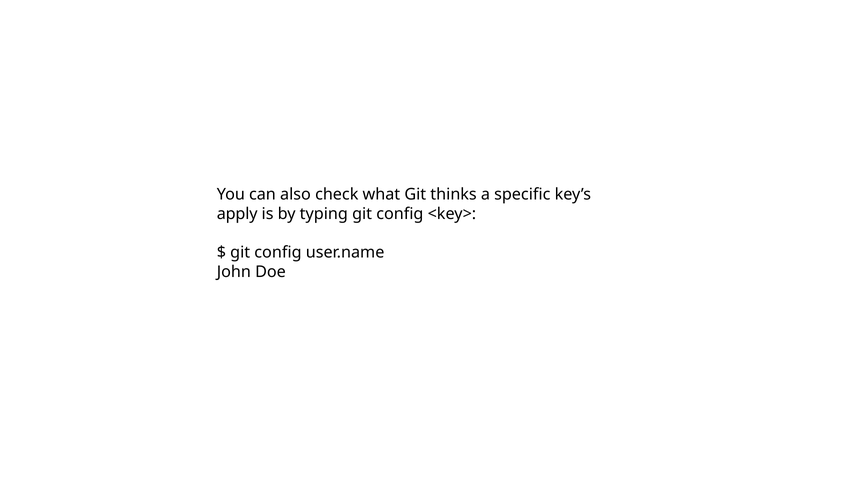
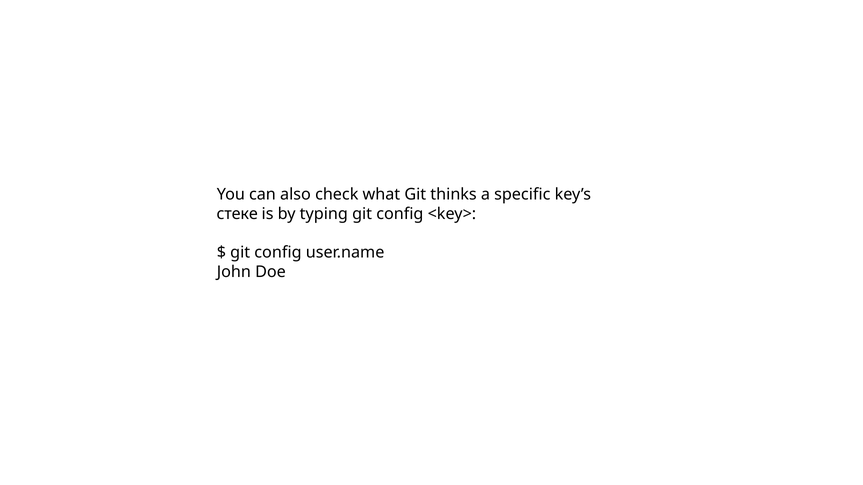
apply: apply -> стеке (237, 214)
